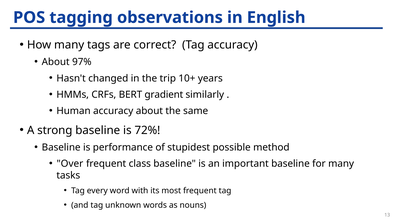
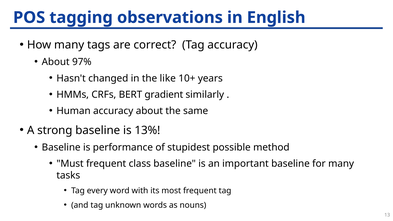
trip: trip -> like (168, 78)
72%: 72% -> 13% (147, 130)
Over: Over -> Must (70, 164)
